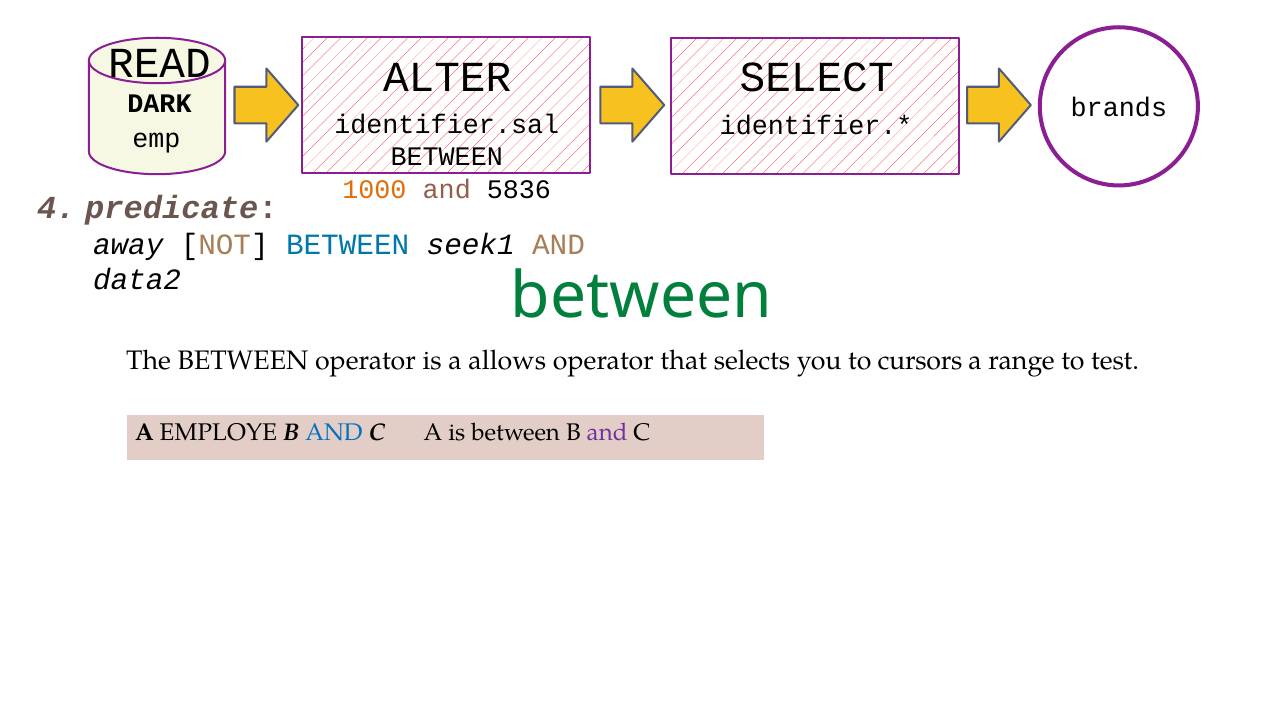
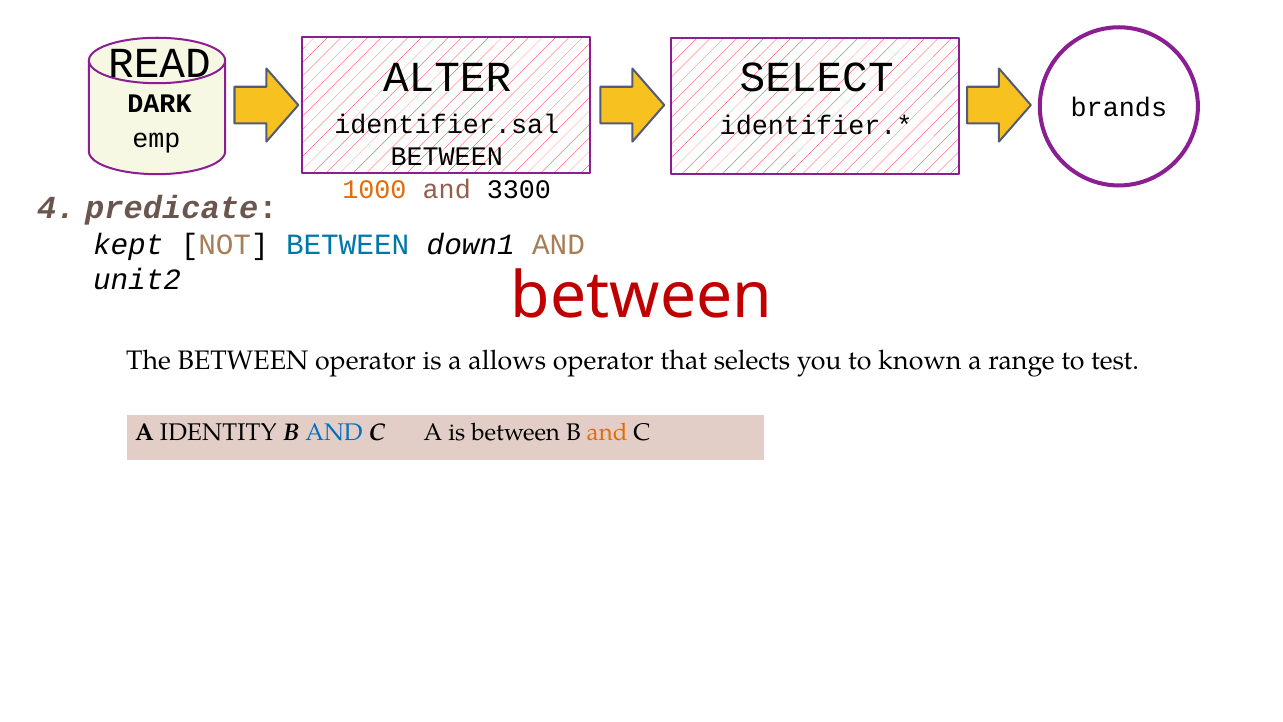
5836: 5836 -> 3300 (519, 189)
away: away -> kept (128, 245)
seek1: seek1 -> down1 (471, 245)
data2: data2 -> unit2 (137, 280)
between colour: green -> red (641, 296)
cursors: cursors -> known (920, 361)
EMPLOYE: EMPLOYE -> IDENTITY (218, 433)
and colour: purple -> orange (607, 433)
